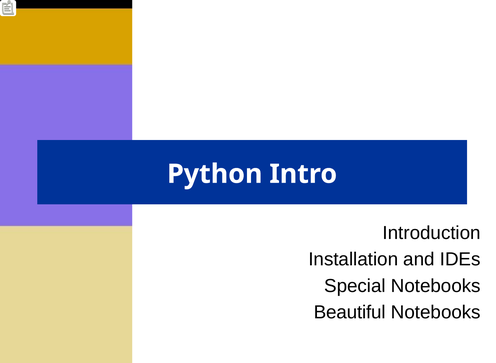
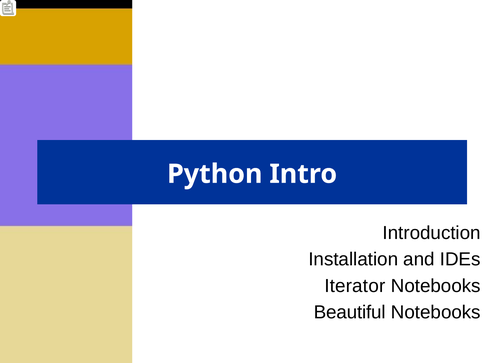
Special: Special -> Iterator (355, 286)
